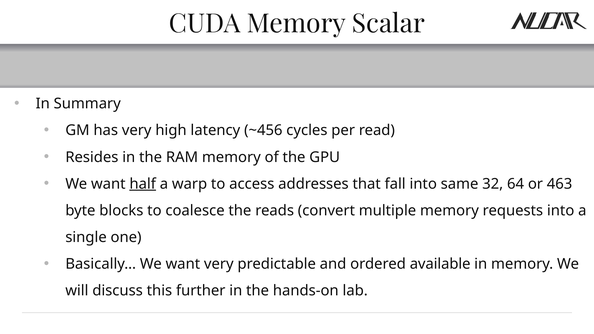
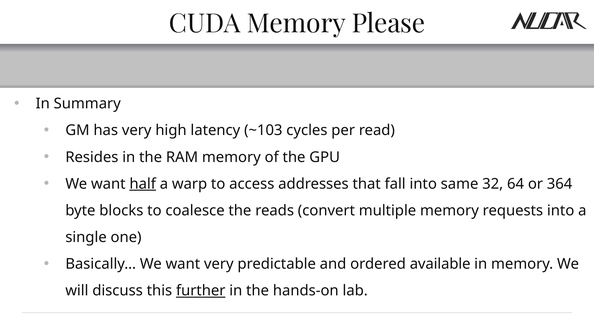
Scalar: Scalar -> Please (388, 24)
~456: ~456 -> ~103 (263, 130)
463: 463 -> 364 (560, 184)
further underline: none -> present (201, 291)
